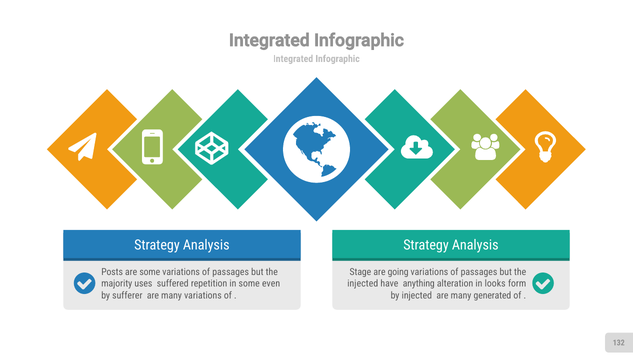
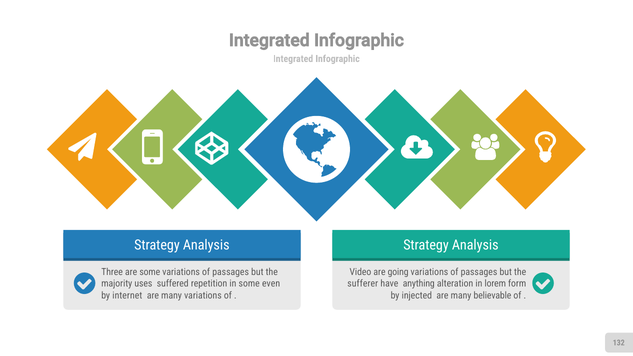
Posts: Posts -> Three (112, 272)
Stage: Stage -> Video (360, 272)
injected: injected -> sufferer (363, 284)
looks: looks -> lorem (495, 284)
sufferer: sufferer -> internet (127, 295)
generated: generated -> believable (492, 295)
